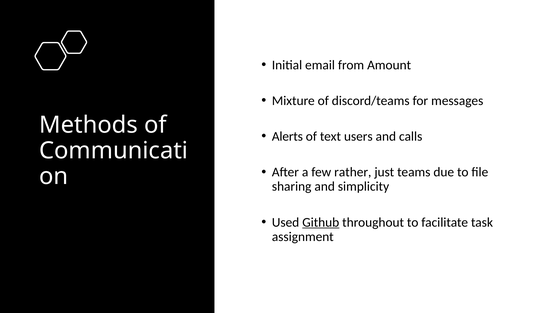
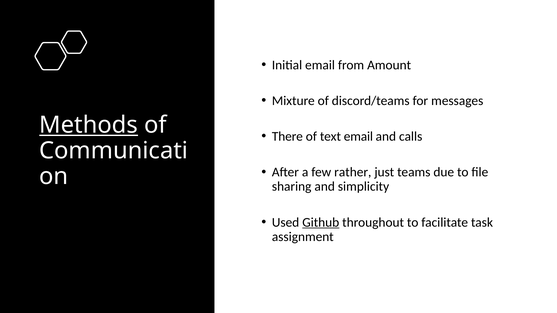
Methods underline: none -> present (89, 125)
Alerts: Alerts -> There (287, 137)
text users: users -> email (358, 137)
